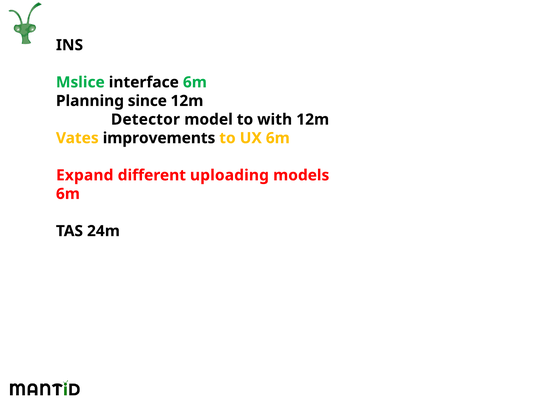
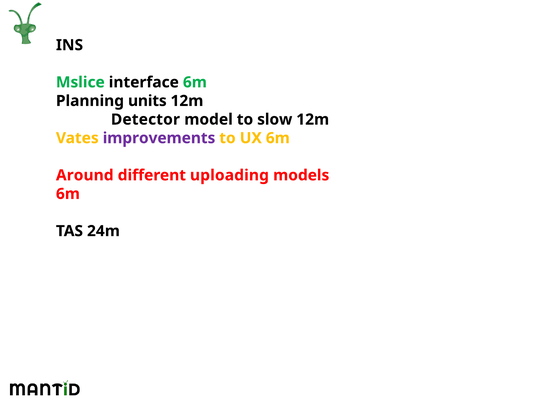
since: since -> units (147, 101)
with: with -> slow (275, 120)
improvements colour: black -> purple (159, 138)
Expand: Expand -> Around (85, 175)
